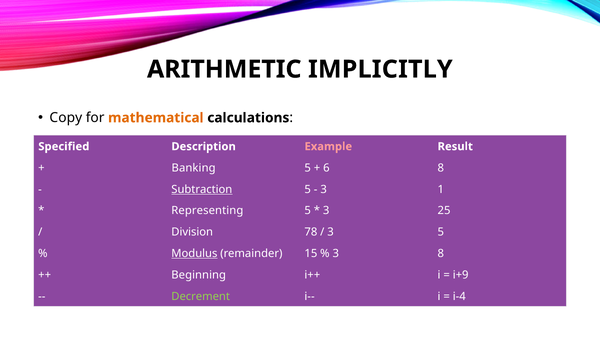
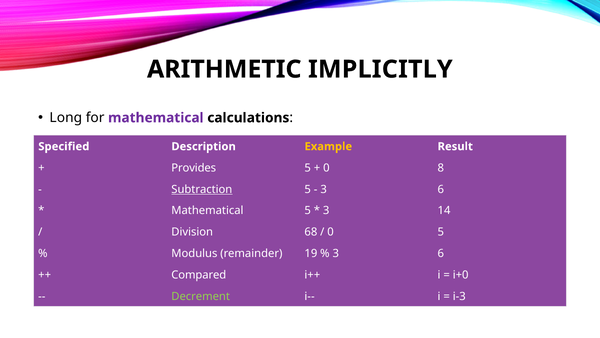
Copy: Copy -> Long (66, 118)
mathematical colour: orange -> purple (156, 118)
Example colour: pink -> yellow (328, 146)
Banking: Banking -> Provides (194, 168)
6: 6 -> 0 (326, 168)
1: 1 -> 6 (441, 189)
Representing: Representing -> Mathematical (207, 210)
25: 25 -> 14 (444, 210)
78: 78 -> 68 (311, 232)
3: 3 -> 0 (331, 232)
Modulus underline: present -> none (194, 253)
15: 15 -> 19 (311, 253)
8: 8 -> 6 (441, 253)
Beginning: Beginning -> Compared (199, 275)
i+9: i+9 -> i+0 (461, 275)
i-4: i-4 -> i-3 (459, 296)
